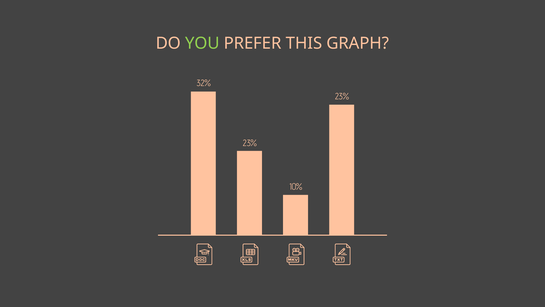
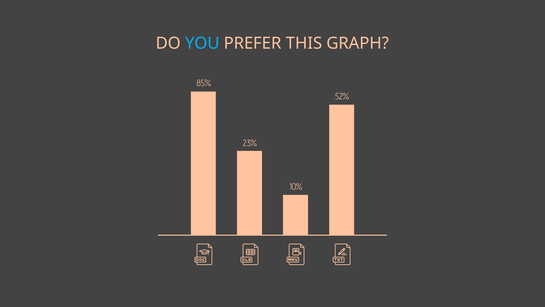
YOU colour: light green -> light blue (202, 43)
32%: 32% -> 85% (204, 83)
23%: 23% -> 52% (342, 96)
